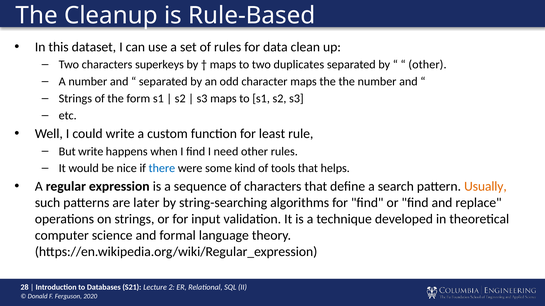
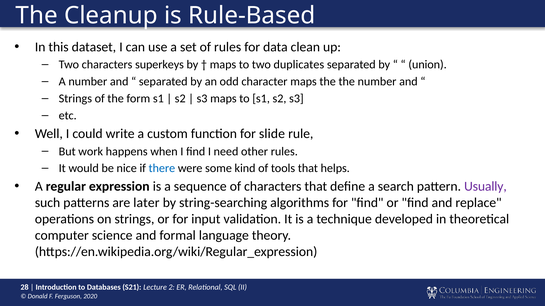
other: other -> union (428, 65)
least: least -> slide (272, 134)
But write: write -> work (91, 152)
Usually colour: orange -> purple (485, 187)
